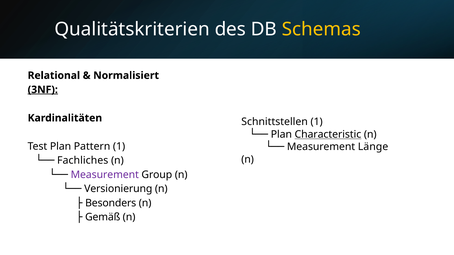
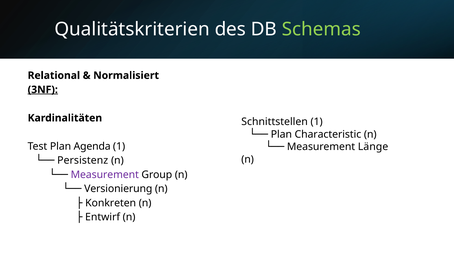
Schemas colour: yellow -> light green (321, 29)
Characteristic underline: present -> none (328, 135)
Pattern: Pattern -> Agenda (92, 147)
Fachliches: Fachliches -> Persistenz (83, 161)
Besonders: Besonders -> Konkreten (111, 203)
Gemäß: Gemäß -> Entwirf (103, 218)
